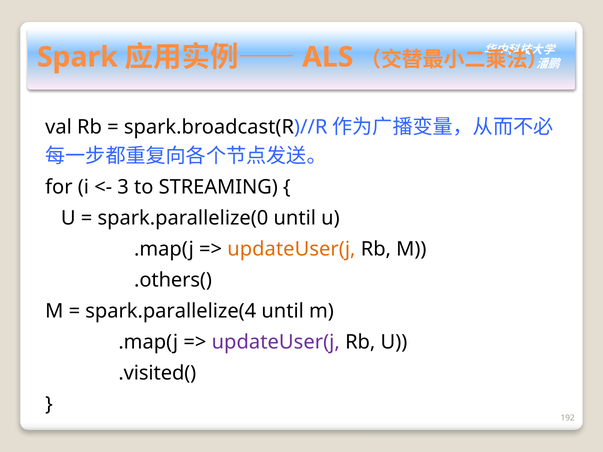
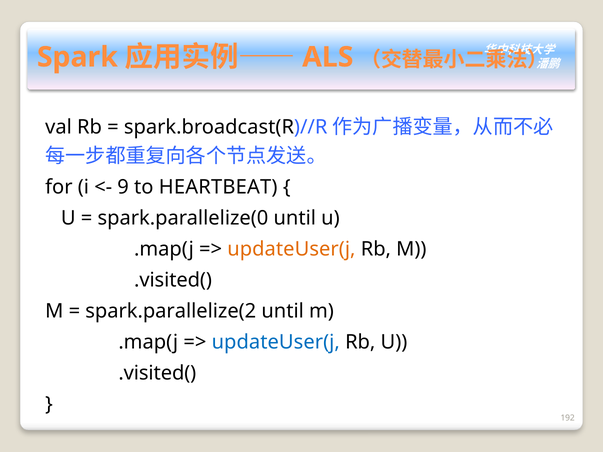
3: 3 -> 9 (123, 187)
STREAMING: STREAMING -> HEARTBEAT (218, 187)
.others(: .others( -> .visited( (173, 280)
spark.parallelize(4: spark.parallelize(4 -> spark.parallelize(2 (171, 311)
updateUser(j colour: purple -> blue (276, 342)
